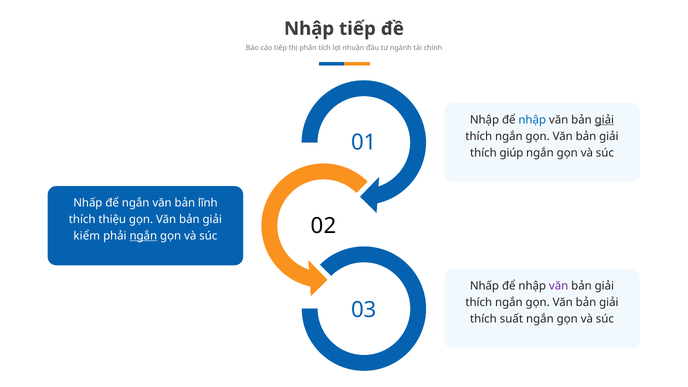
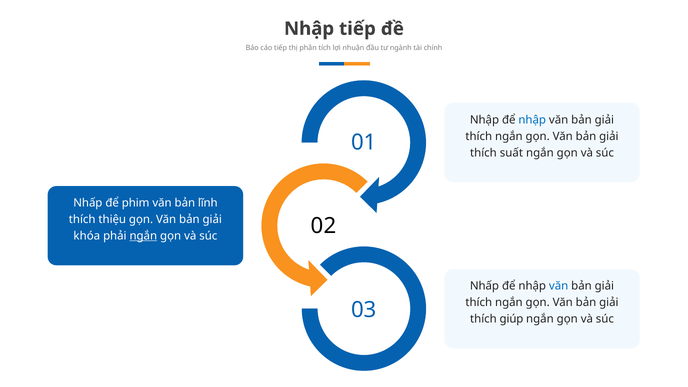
giải underline: present -> none (604, 120)
giúp: giúp -> suất (511, 153)
để ngắn: ngắn -> phim (136, 203)
kiểm: kiểm -> khóa (87, 236)
văn colour: purple -> blue (559, 286)
suất: suất -> giúp (512, 319)
